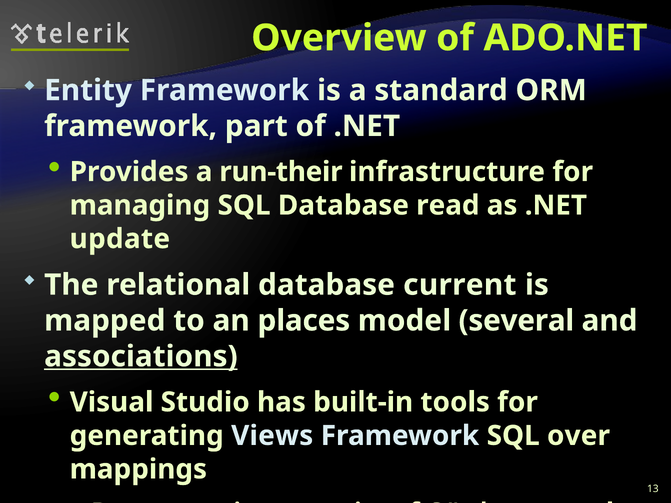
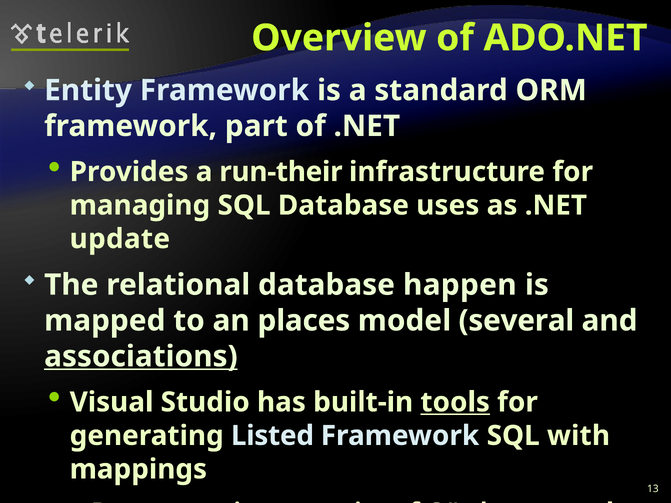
read: read -> uses (448, 205)
current: current -> happen (460, 285)
tools underline: none -> present (455, 402)
Views: Views -> Listed (272, 436)
over: over -> with (579, 436)
